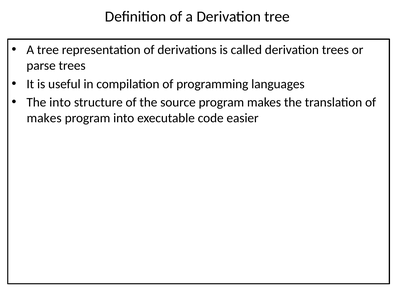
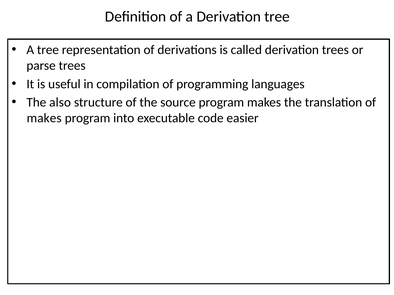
The into: into -> also (60, 102)
